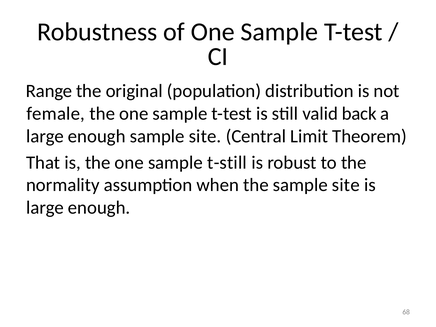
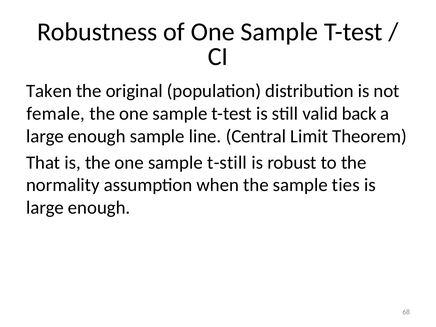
Range: Range -> Taken (49, 91)
enough sample site: site -> line (205, 136)
the sample site: site -> ties (346, 185)
